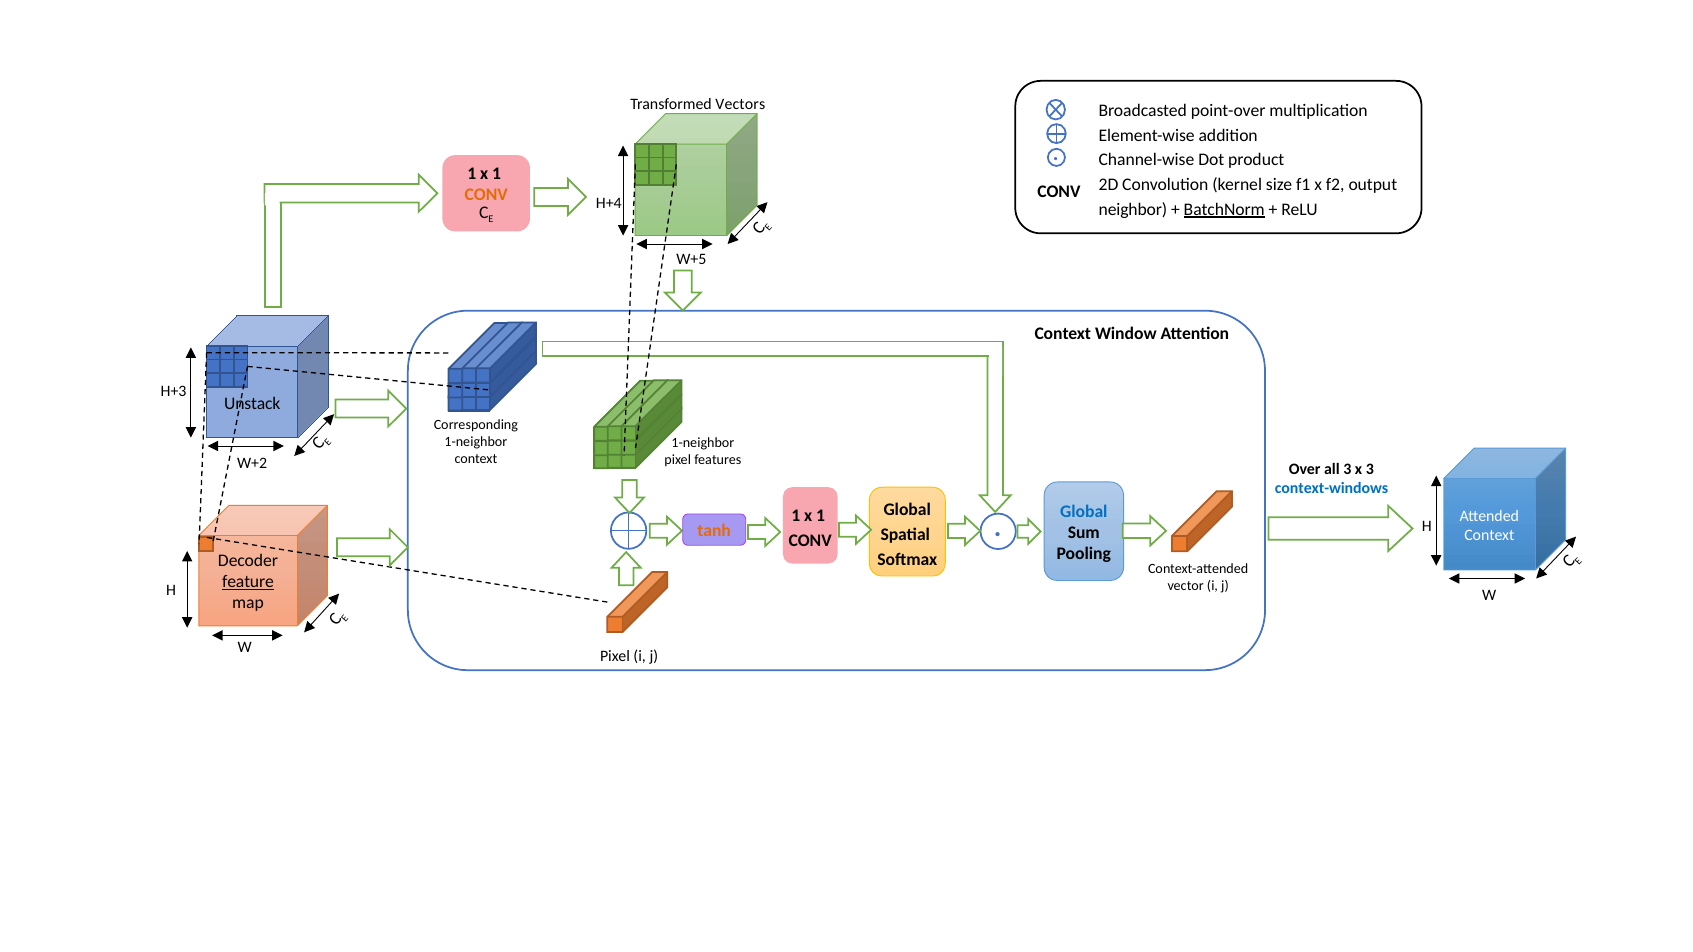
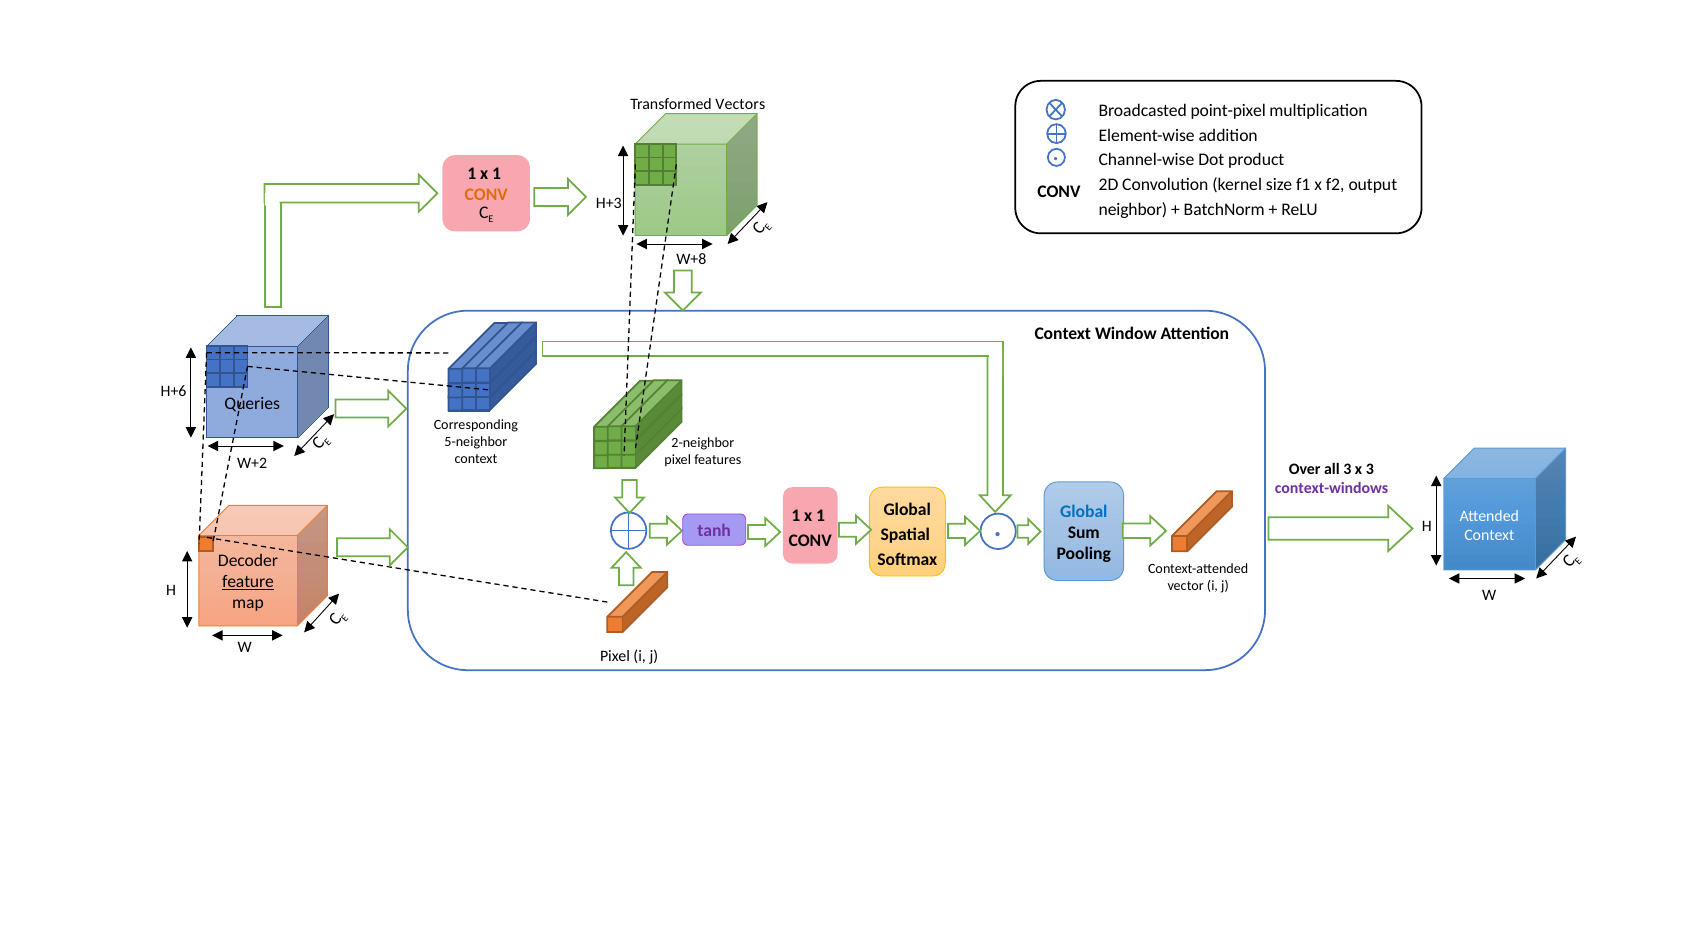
point-over: point-over -> point-pixel (1228, 111)
H+4: H+4 -> H+3 (609, 203)
BatchNorm underline: present -> none (1224, 209)
W+5: W+5 -> W+8 (691, 259)
H+3: H+3 -> H+6 (174, 392)
Unstack: Unstack -> Queries (252, 404)
1-neighbor: 1-neighbor -> 5-neighbor (476, 442)
1-neighbor: 1-neighbor -> 2-neighbor (703, 443)
context-windows colour: blue -> purple (1332, 488)
tanh colour: orange -> purple (714, 531)
